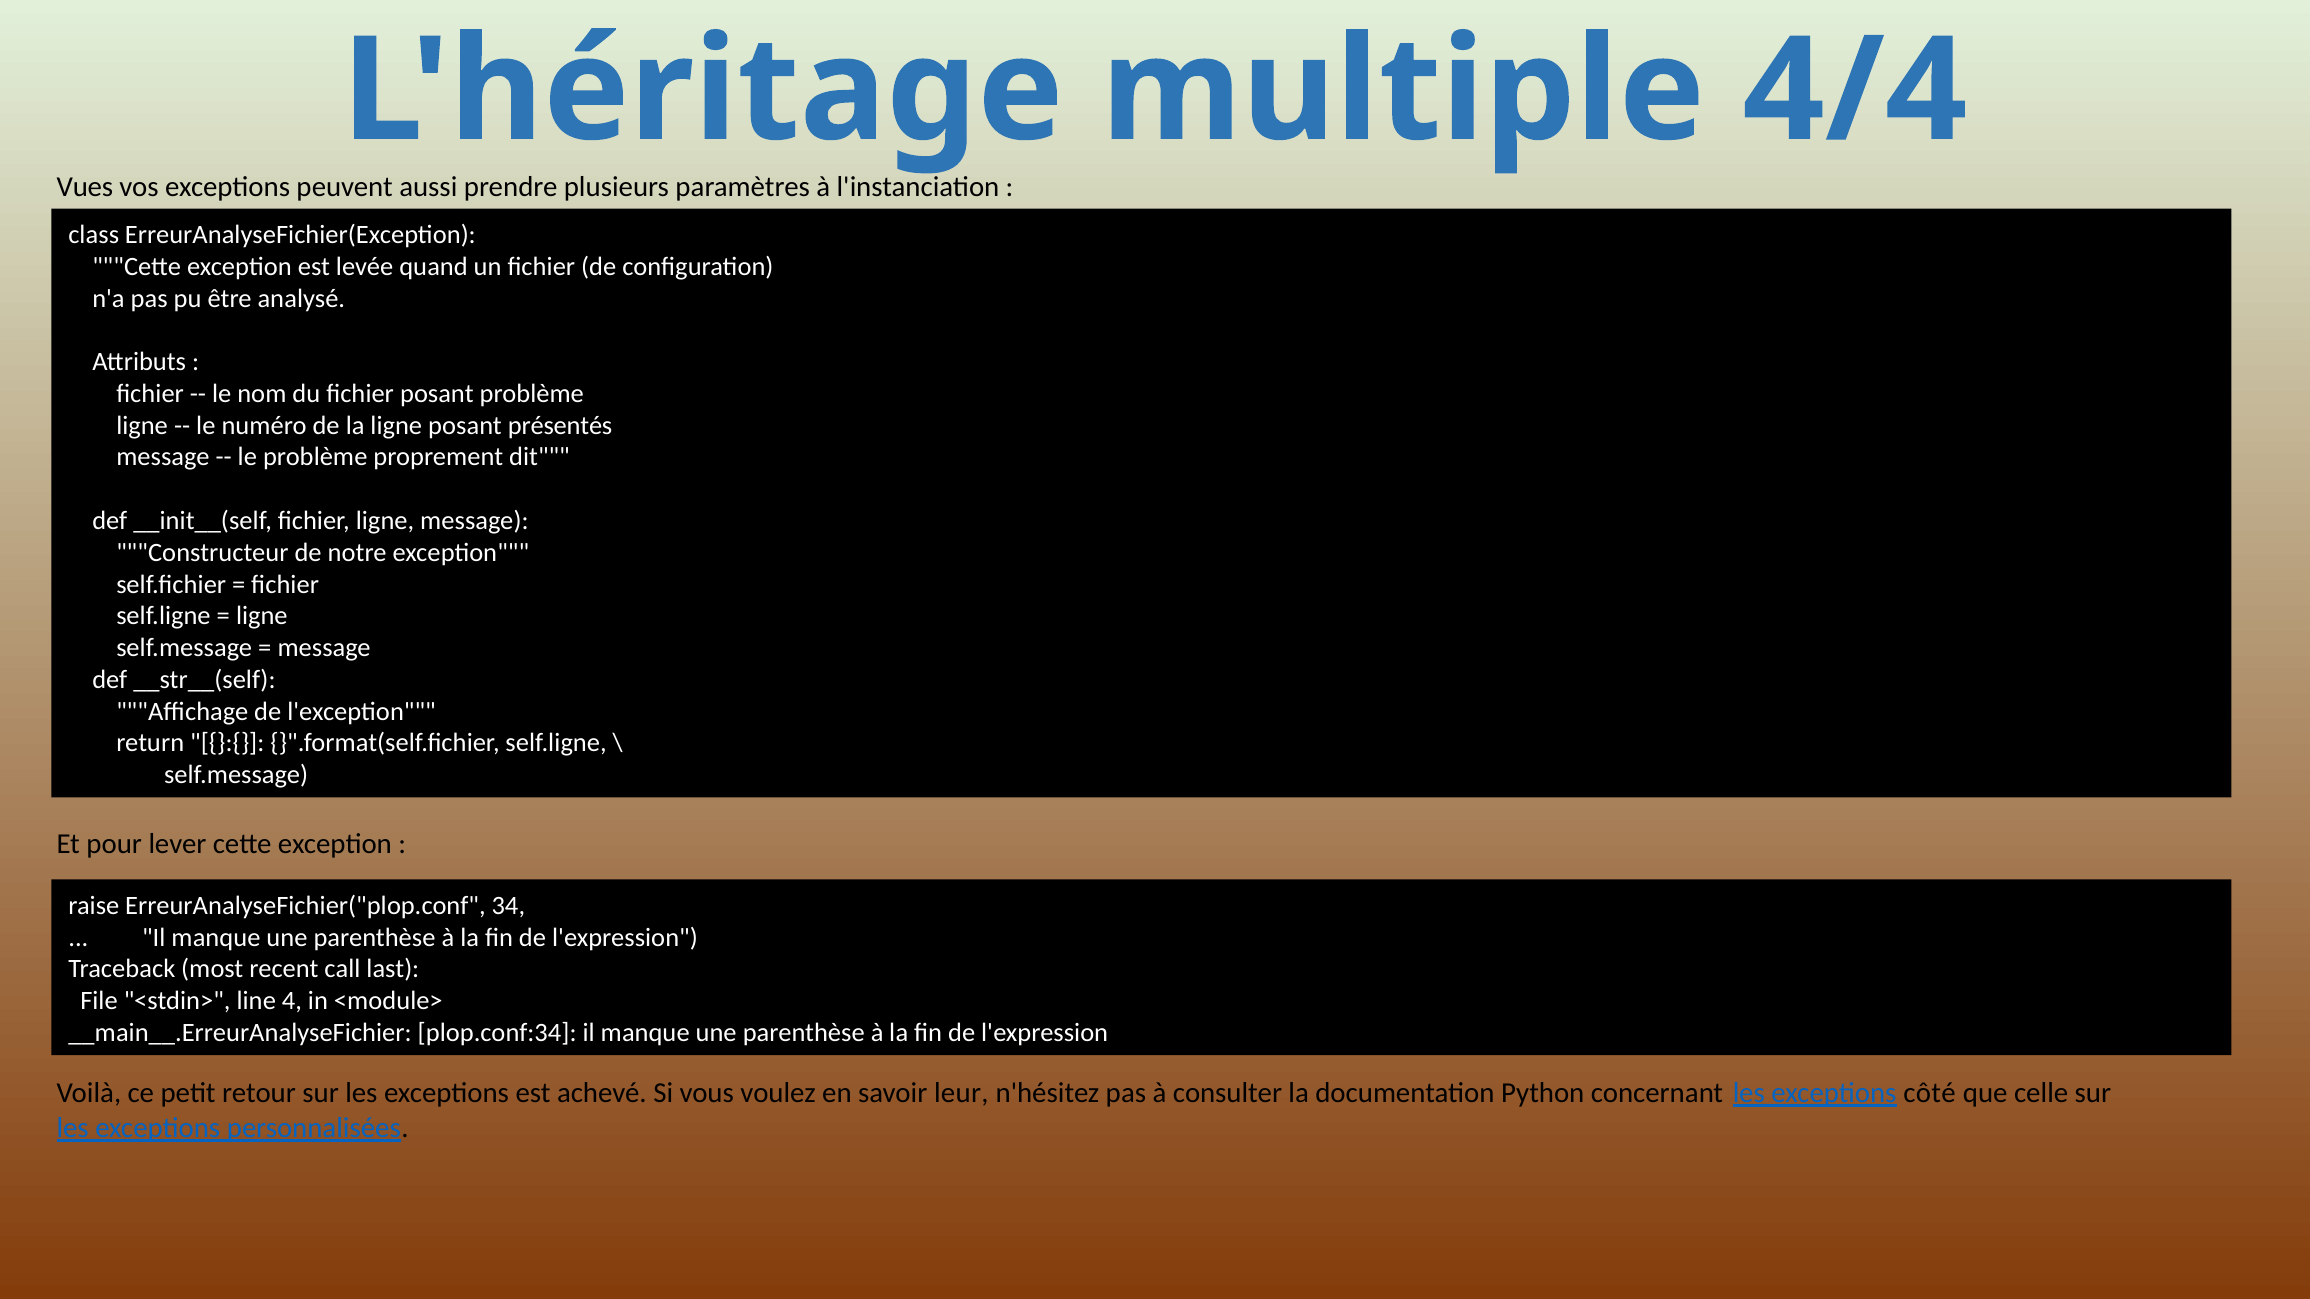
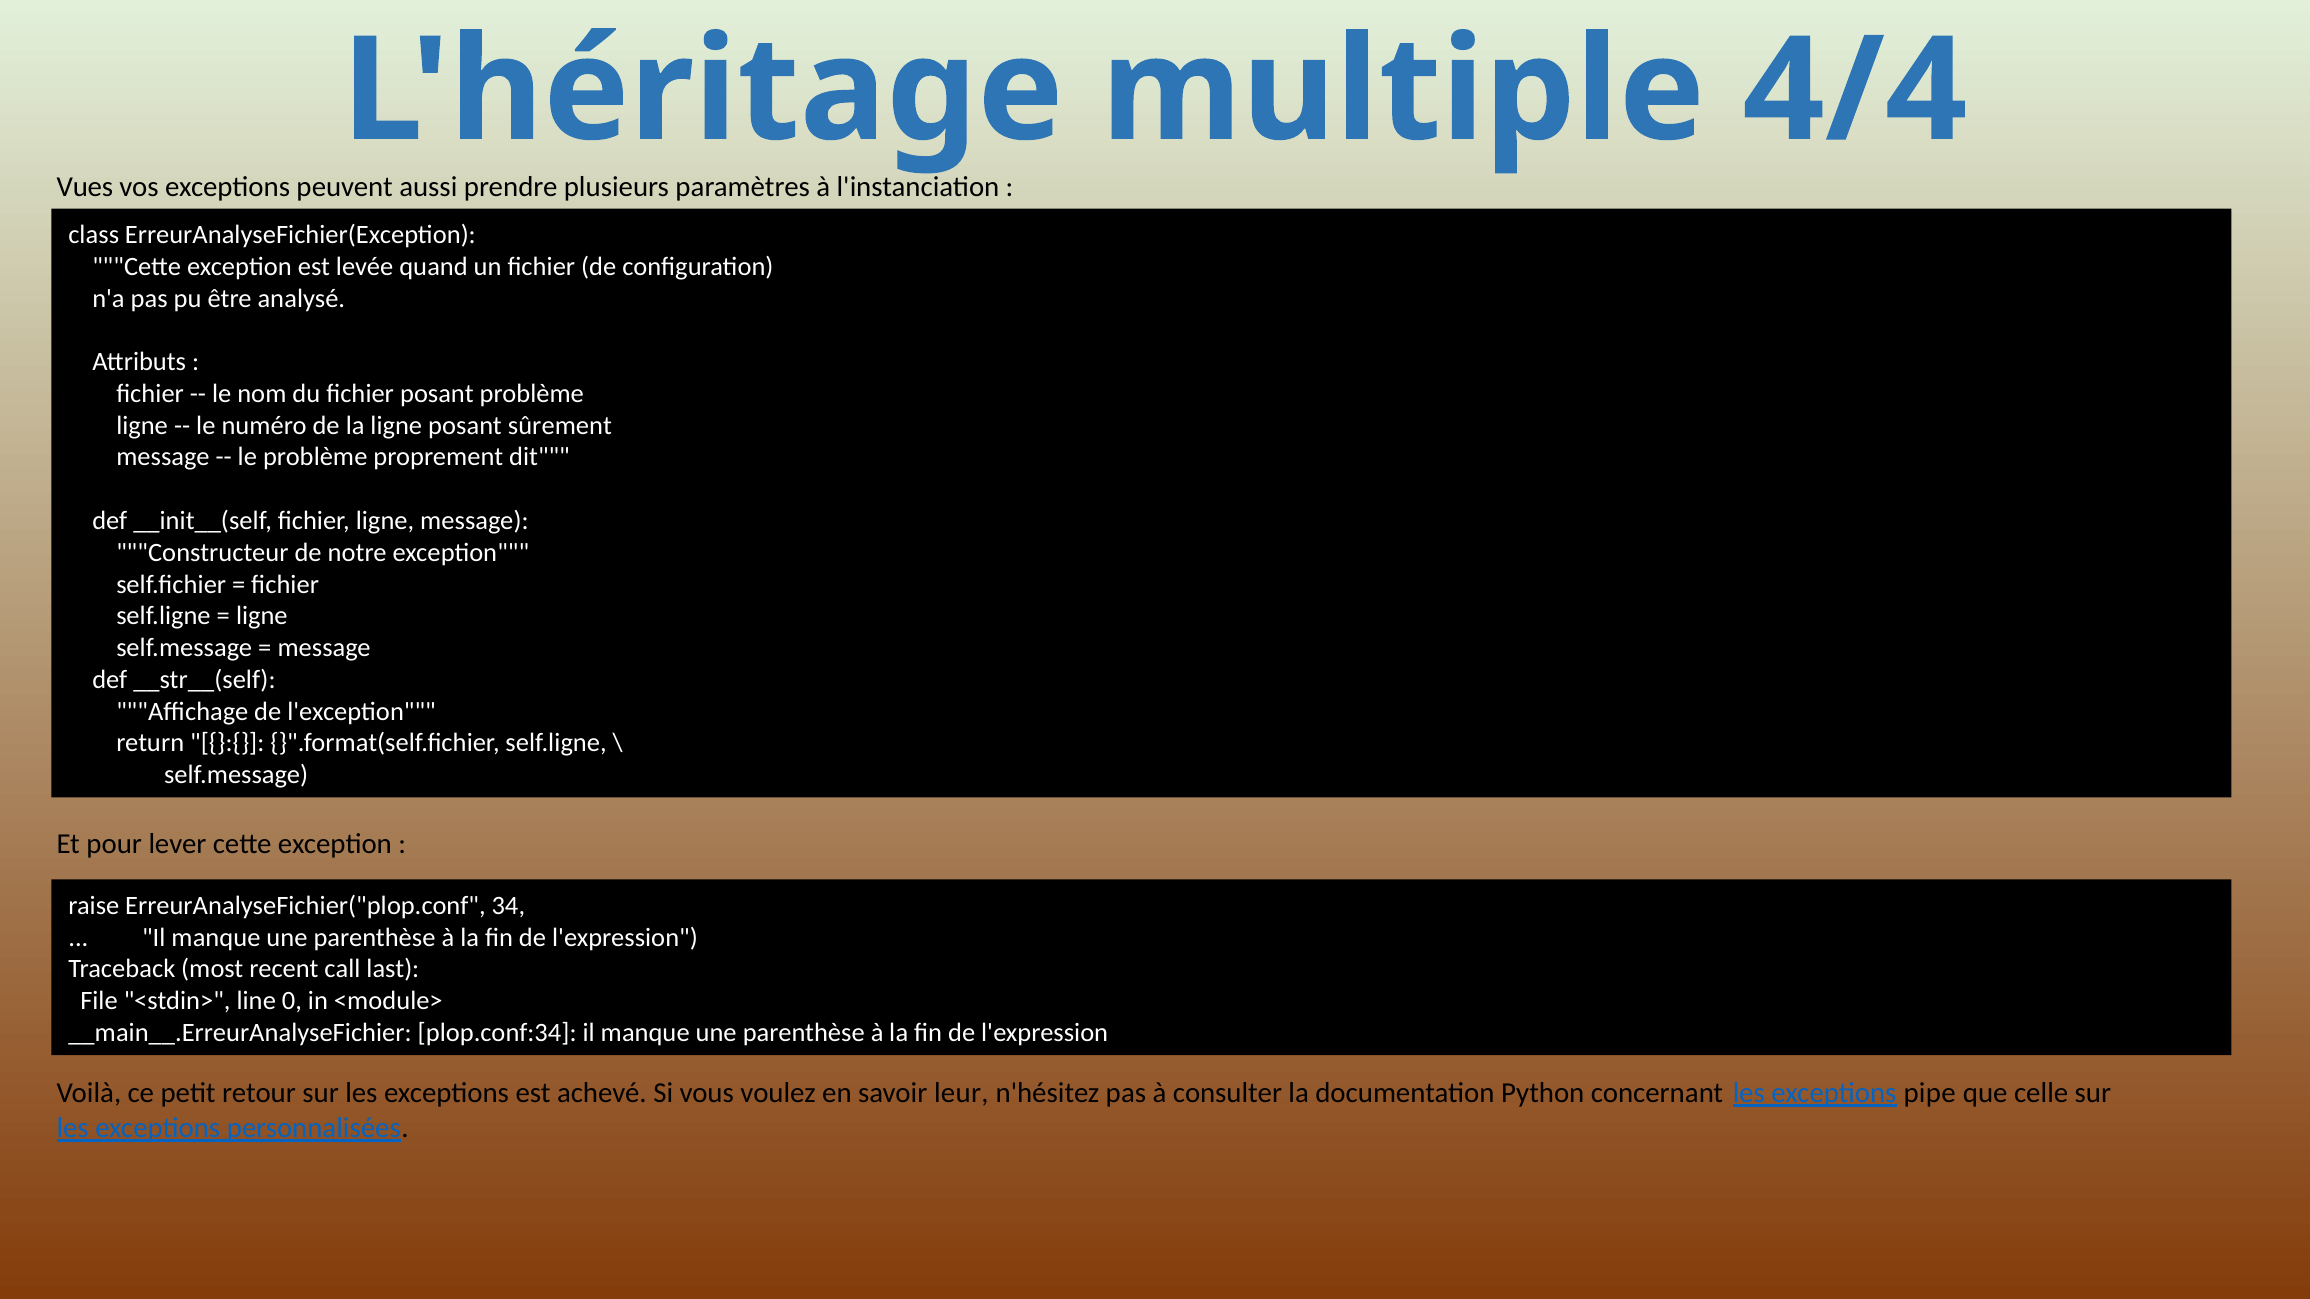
présentés: présentés -> sûrement (560, 426)
4: 4 -> 0 (292, 1001)
côté: côté -> pipe (1930, 1093)
